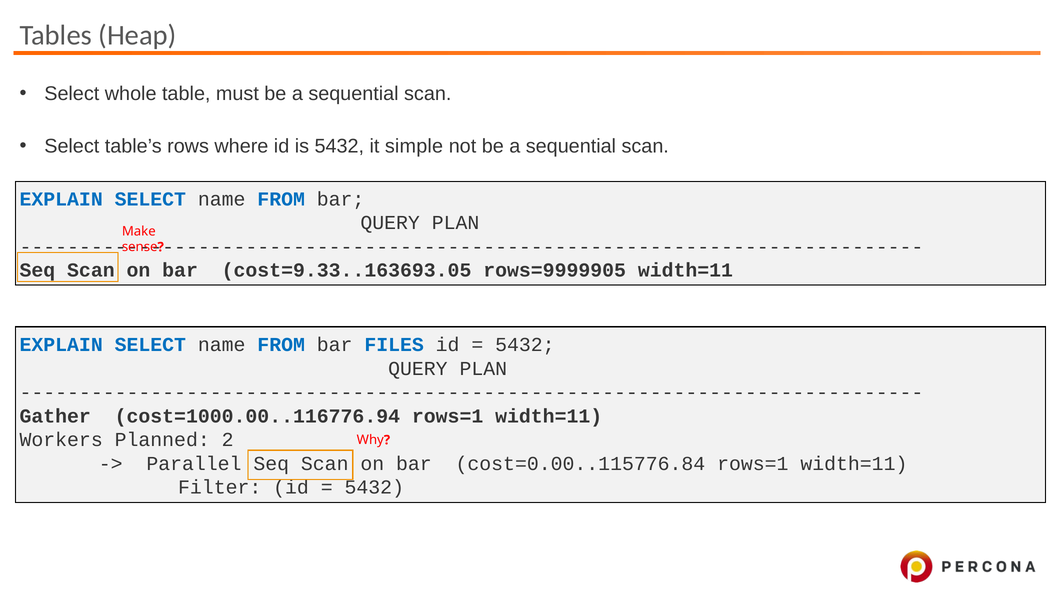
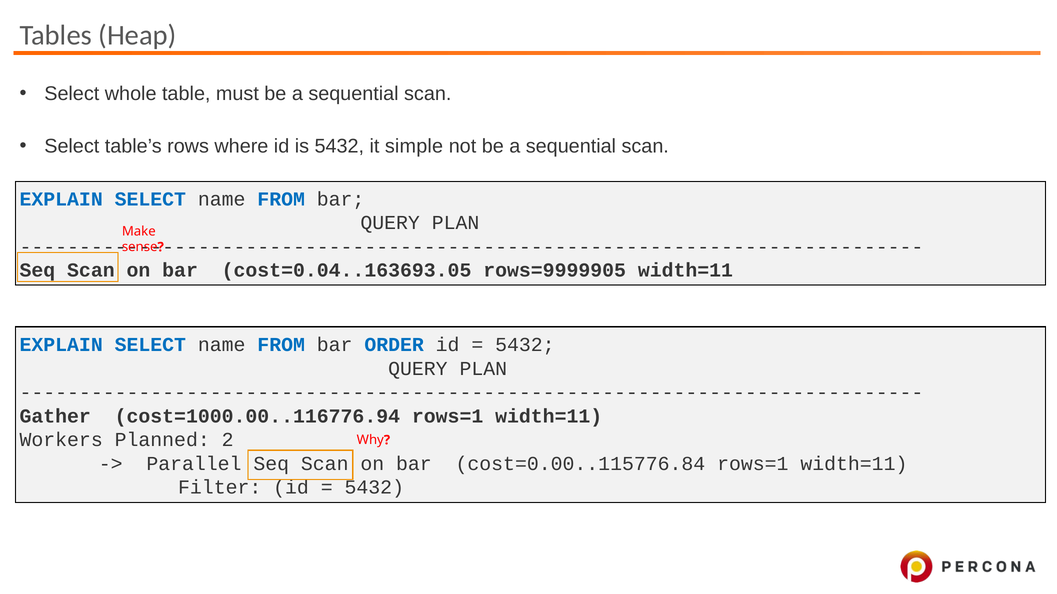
cost=9.33..163693.05: cost=9.33..163693.05 -> cost=0.04..163693.05 (347, 271)
FILES: FILES -> ORDER (394, 345)
